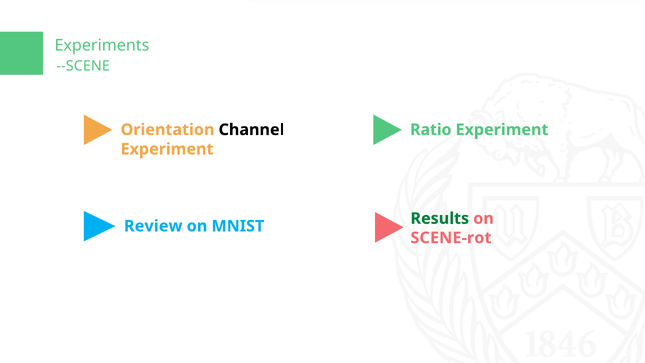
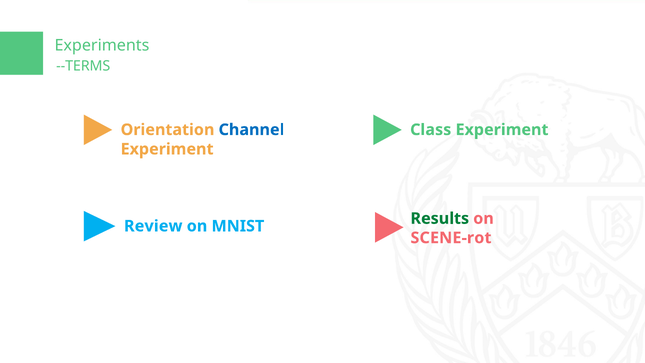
--SCENE: --SCENE -> --TERMS (83, 66)
Channel colour: black -> blue (251, 130)
Ratio: Ratio -> Class (431, 130)
